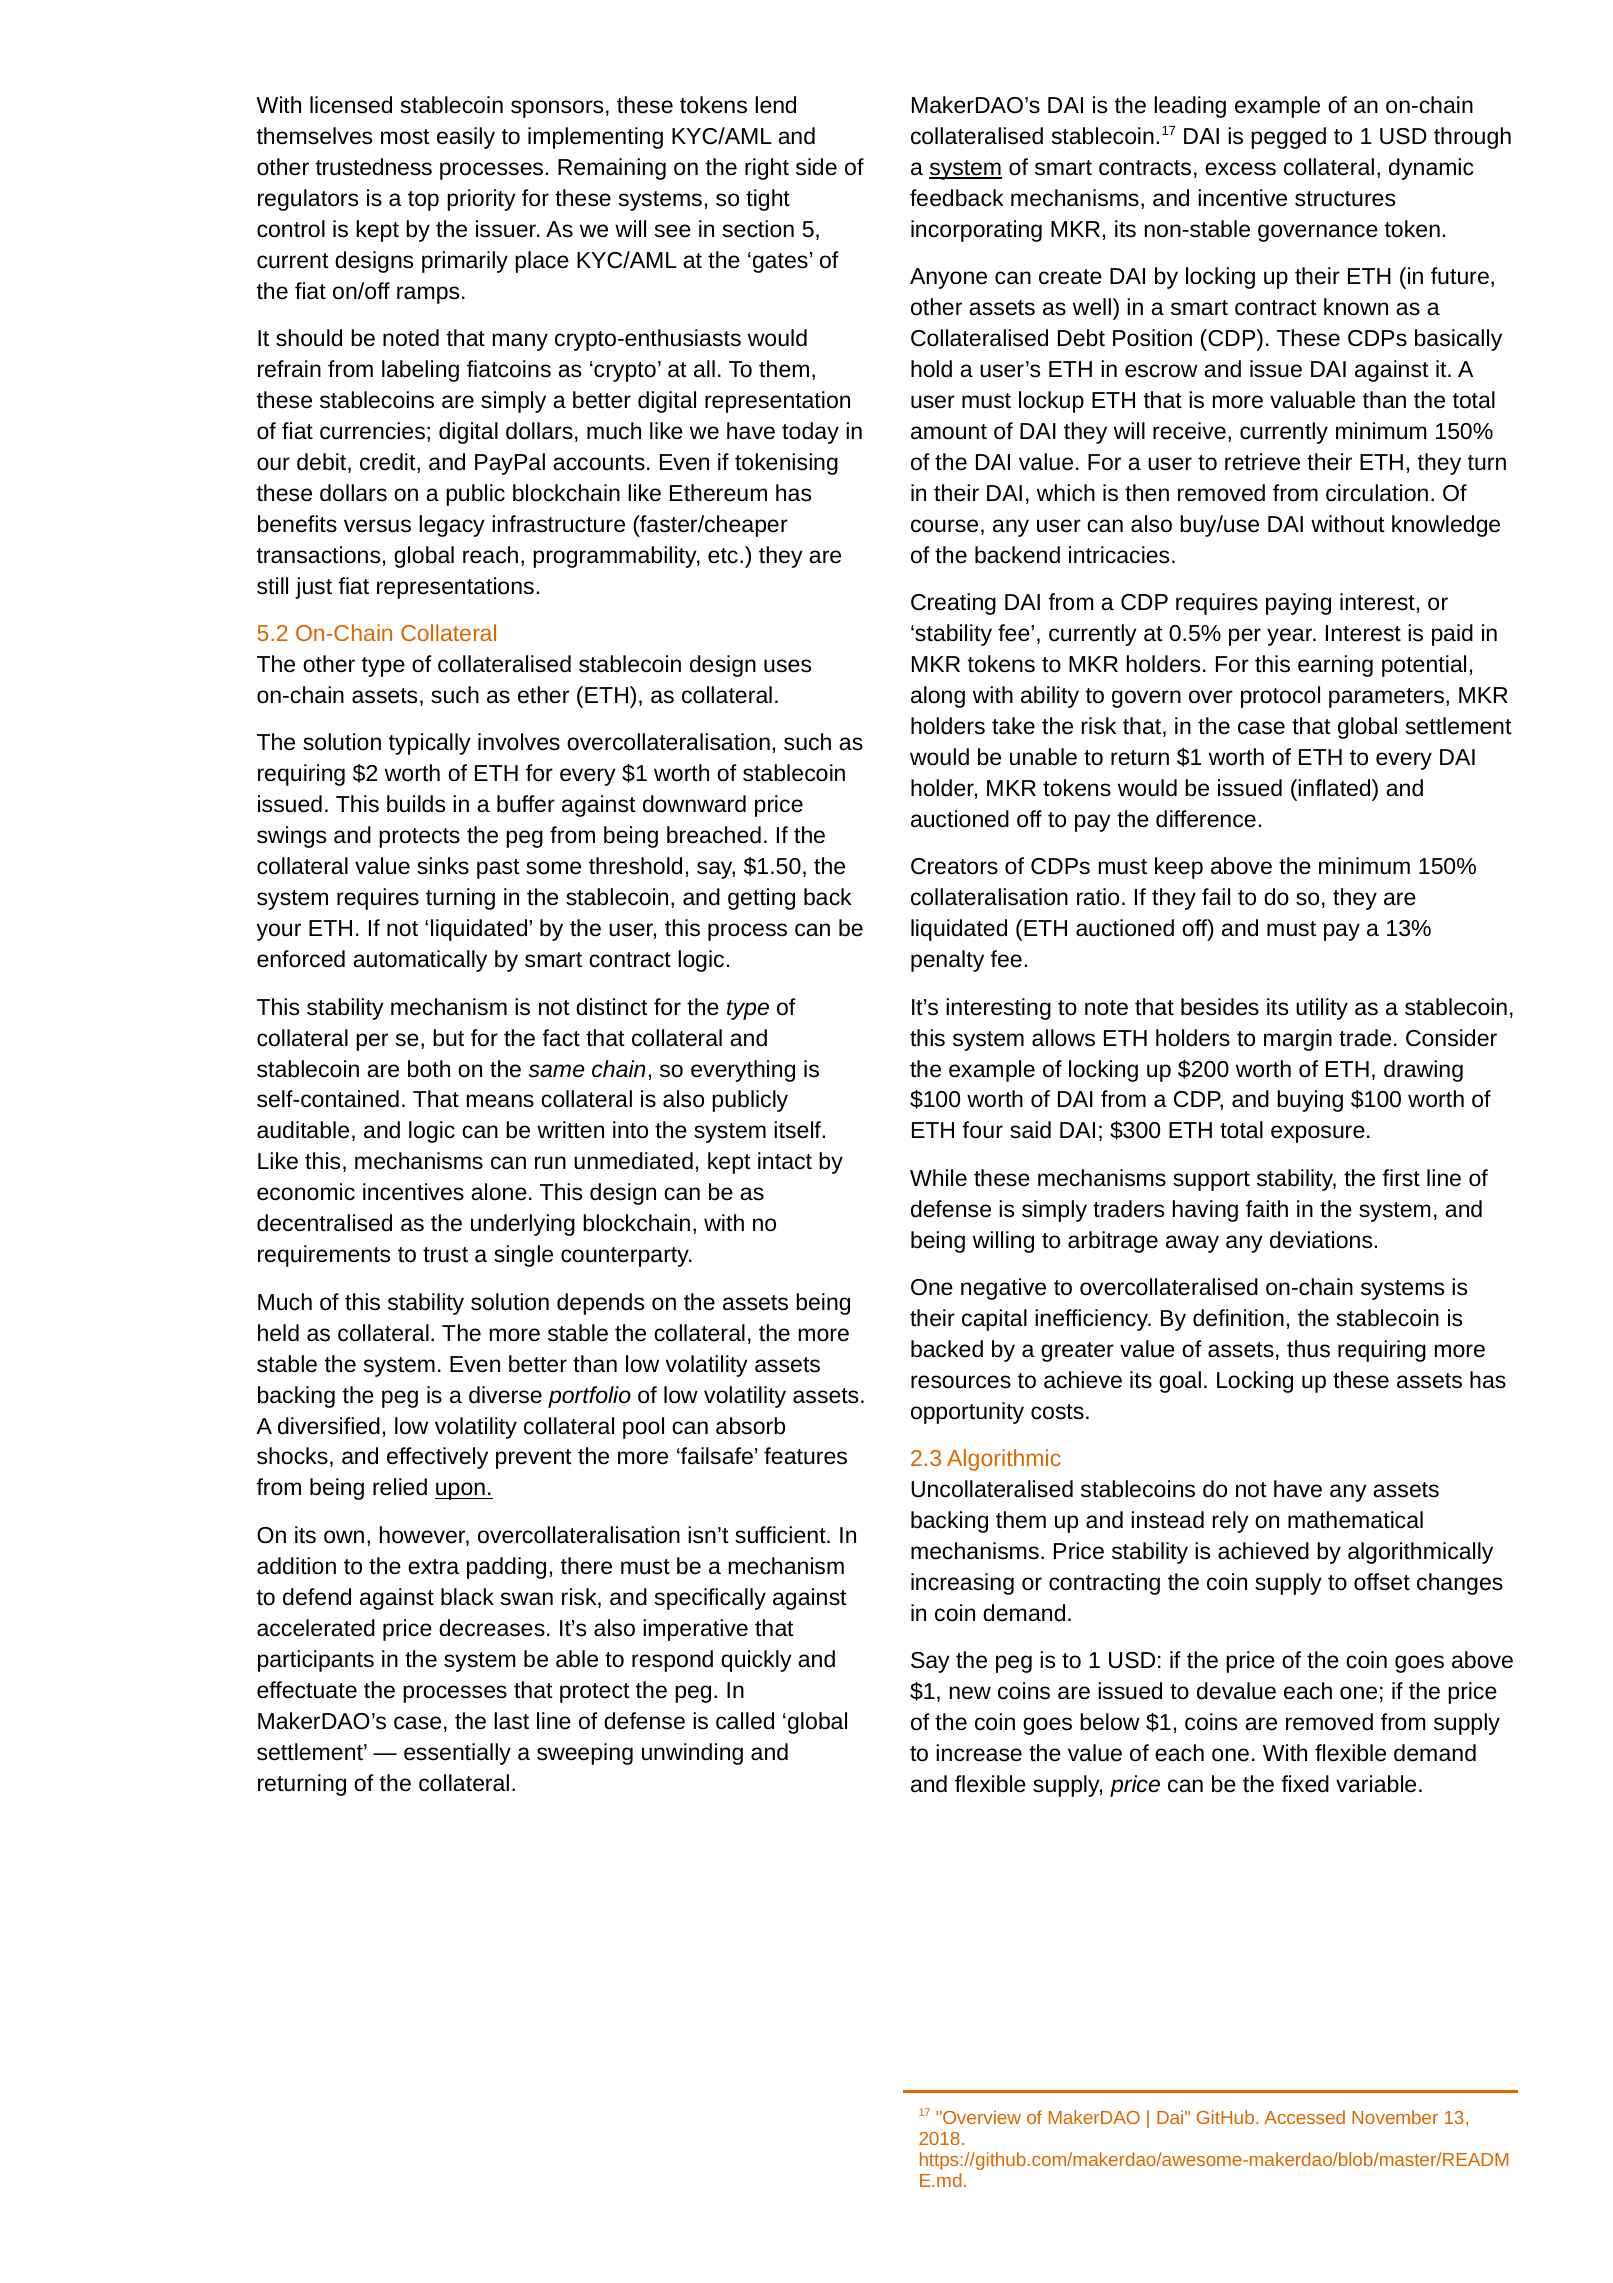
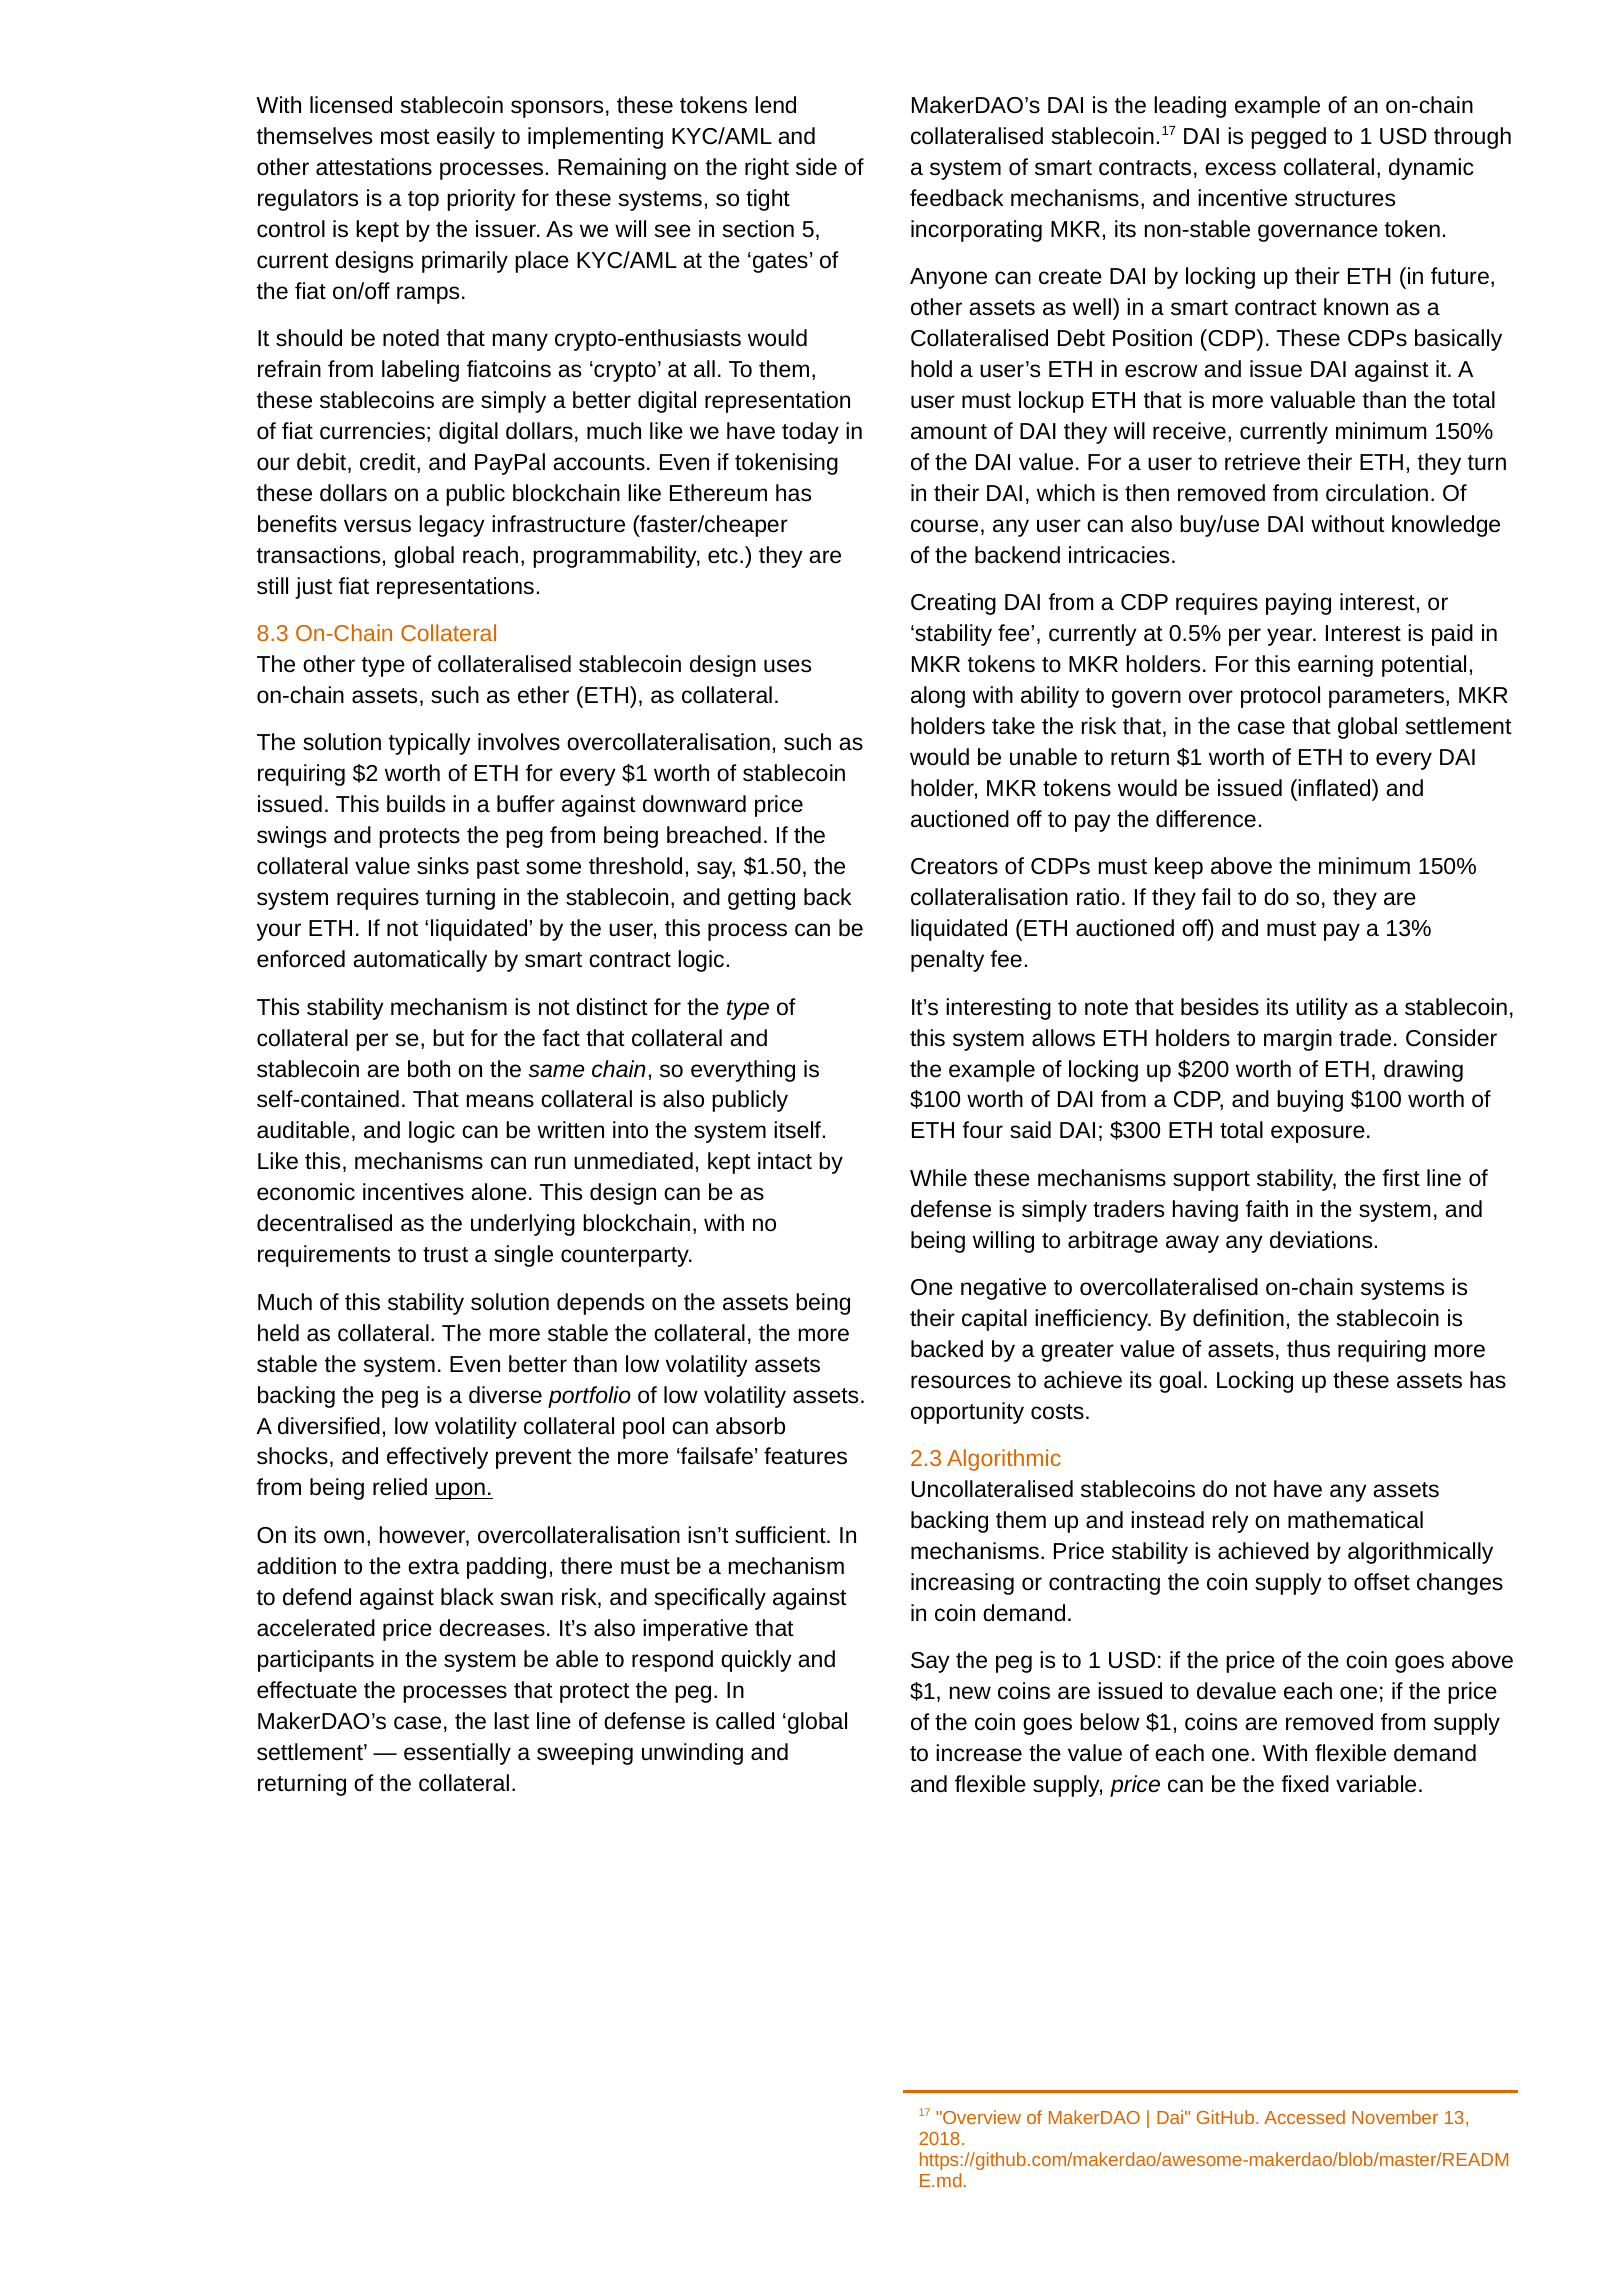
trustedness: trustedness -> attestations (374, 168)
system underline: present -> none (966, 168)
5.2: 5.2 -> 8.3 (273, 634)
